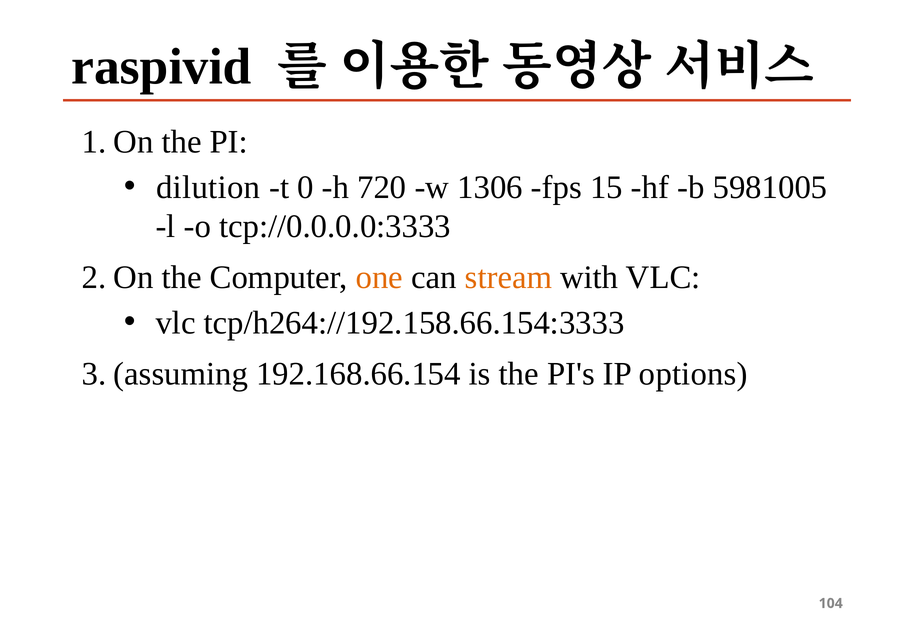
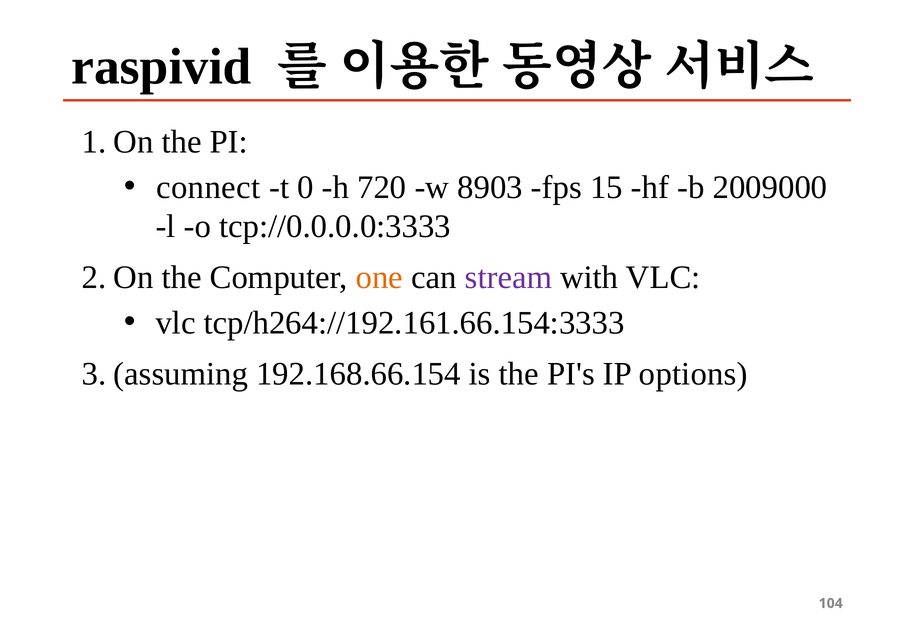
dilution: dilution -> connect (208, 187)
1306: 1306 -> 8903 (490, 187)
5981005: 5981005 -> 2009000 (770, 187)
stream colour: orange -> purple (508, 277)
tcp/h264://192.158.66.154:3333: tcp/h264://192.158.66.154:3333 -> tcp/h264://192.161.66.154:3333 (414, 323)
